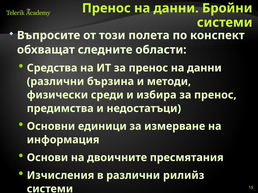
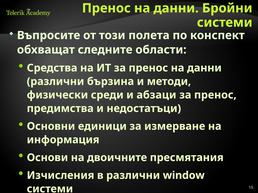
избира: избира -> абзаци (156, 95)
рилийз: рилийз -> window (184, 176)
